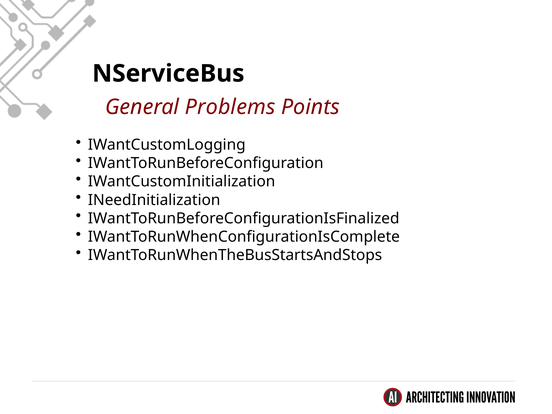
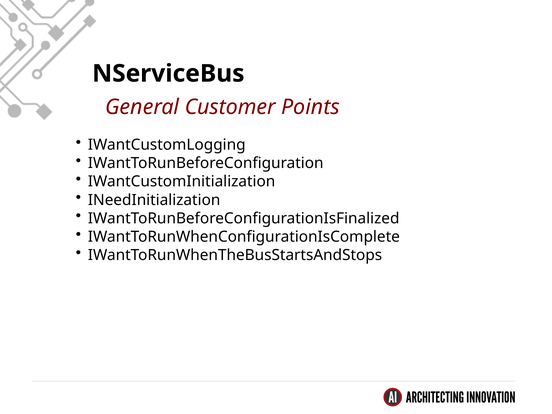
Problems: Problems -> Customer (230, 107)
